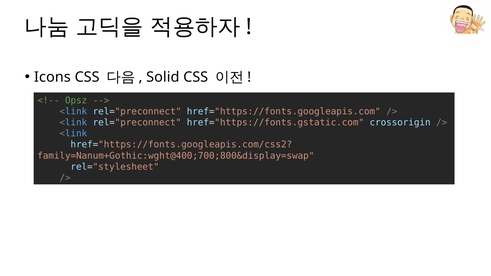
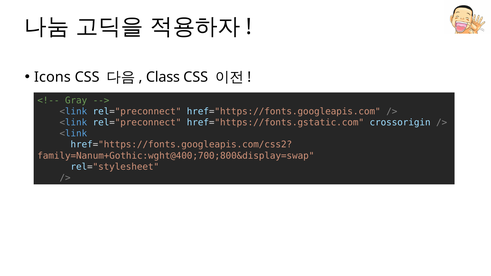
Solid: Solid -> Class (163, 77)
Opsz: Opsz -> Gray (76, 101)
